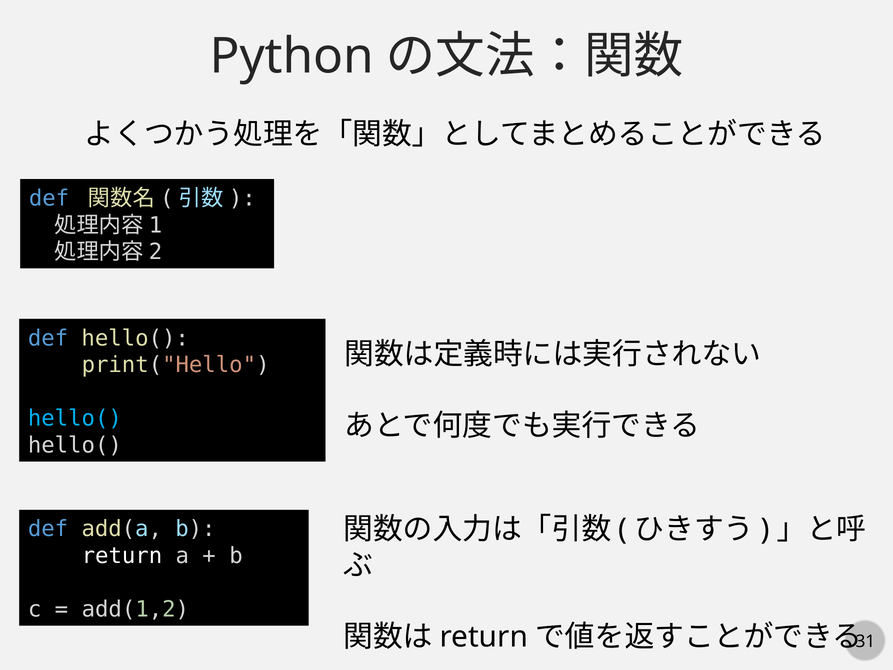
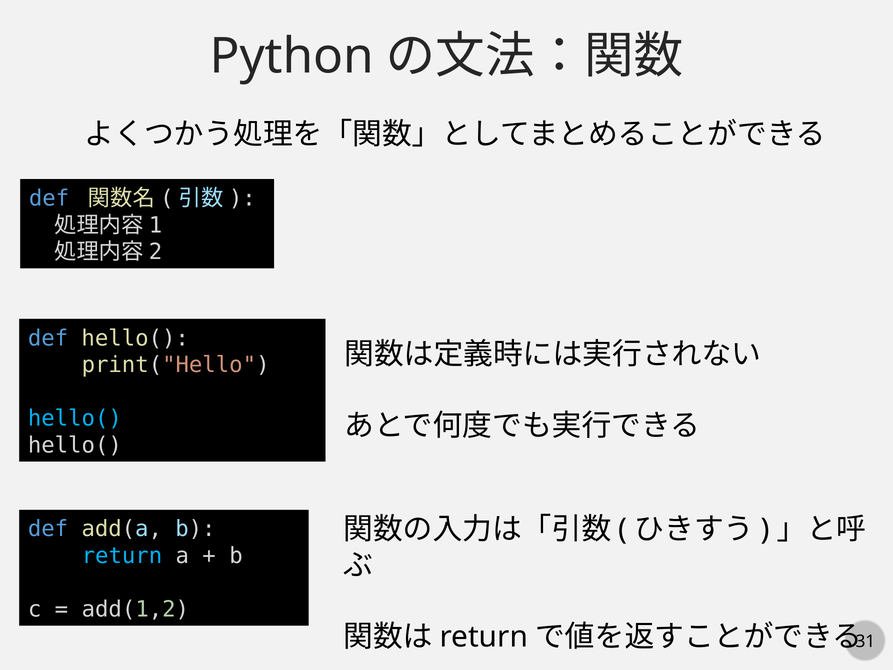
return colour: white -> light blue (122, 556)
